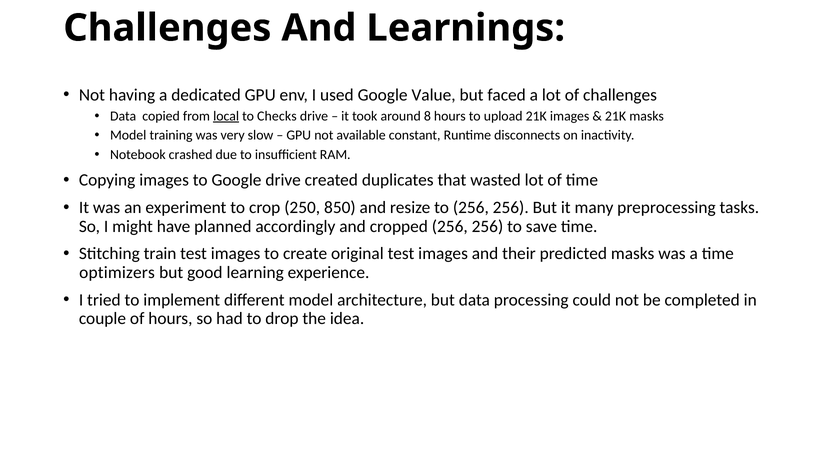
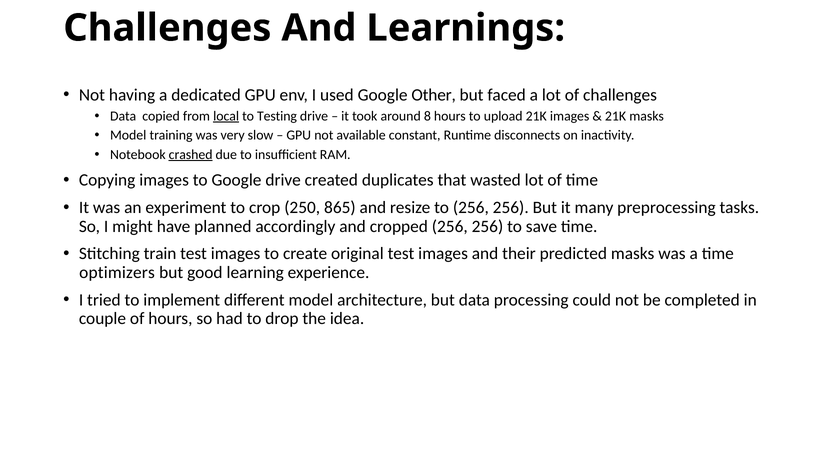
Value: Value -> Other (434, 95)
Checks: Checks -> Testing (277, 116)
crashed underline: none -> present (191, 154)
850: 850 -> 865 (340, 207)
